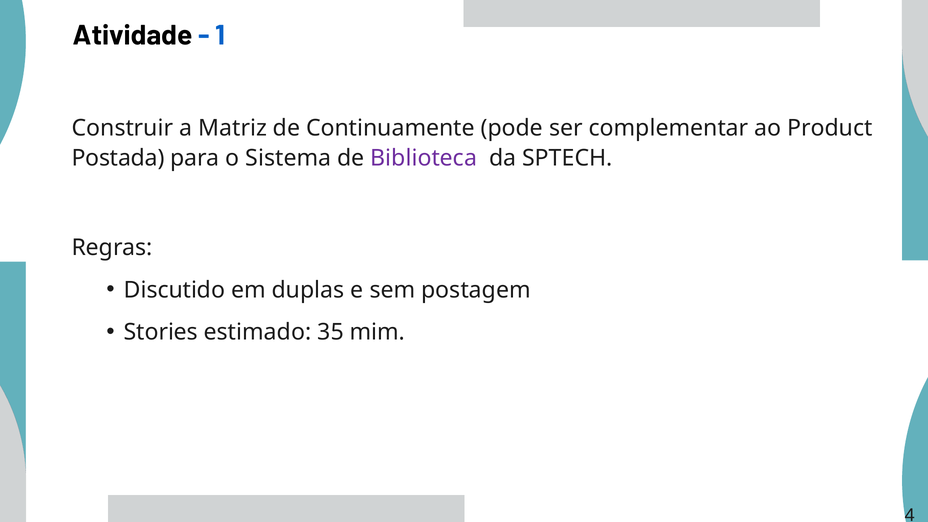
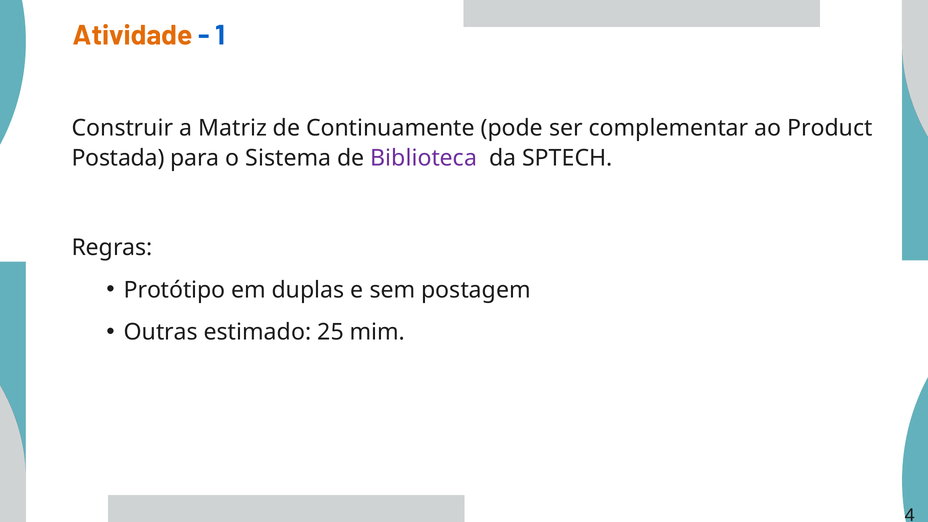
Atividade colour: black -> orange (133, 36)
Discutido: Discutido -> Protótipo (174, 290)
Stories: Stories -> Outras (161, 332)
35: 35 -> 25 (331, 332)
